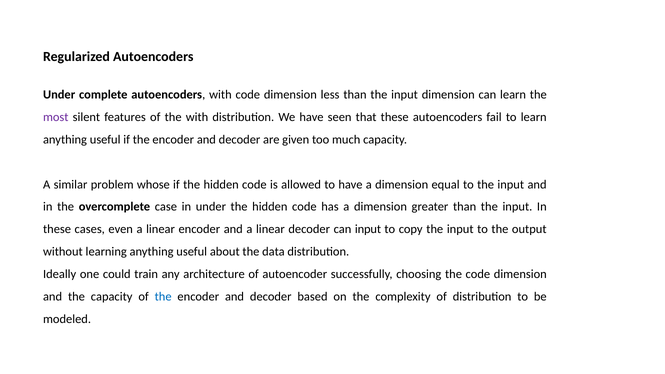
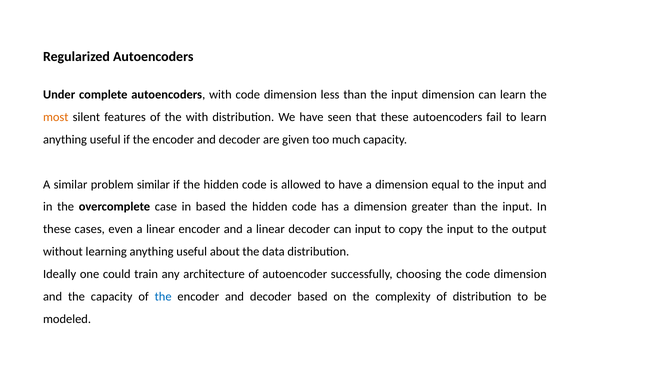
most colour: purple -> orange (56, 117)
problem whose: whose -> similar (153, 184)
in under: under -> based (211, 207)
